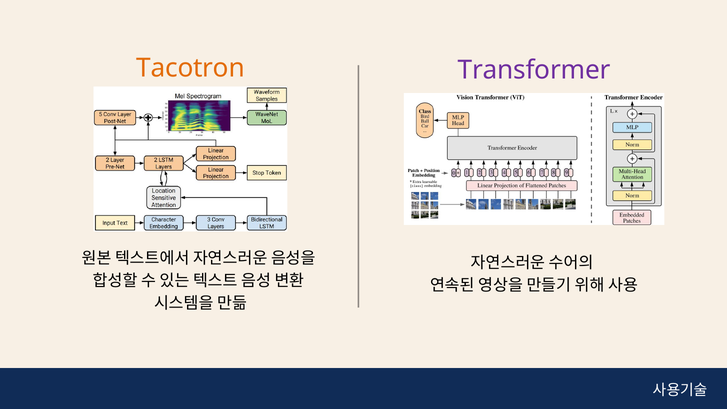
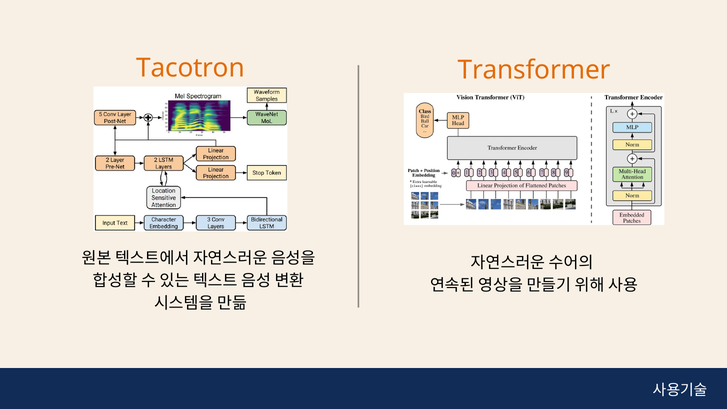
Transformer colour: purple -> orange (534, 70)
